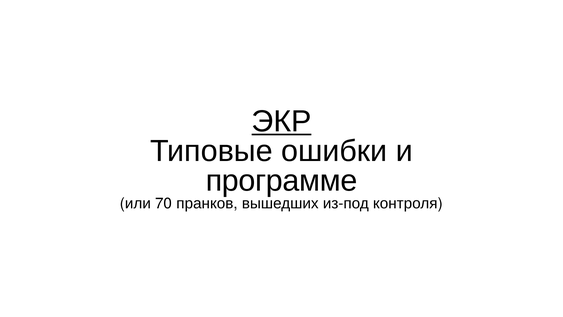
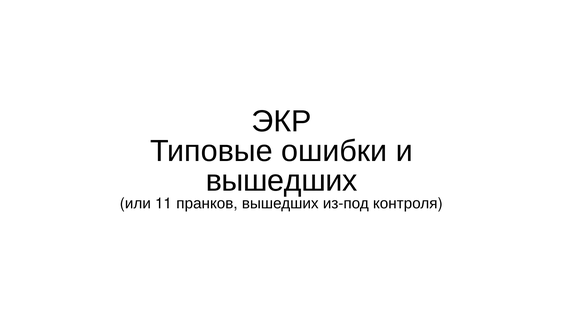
ЭКР underline: present -> none (281, 121)
программе: программе -> вышедших (282, 181)
70: 70 -> 11 (164, 203)
